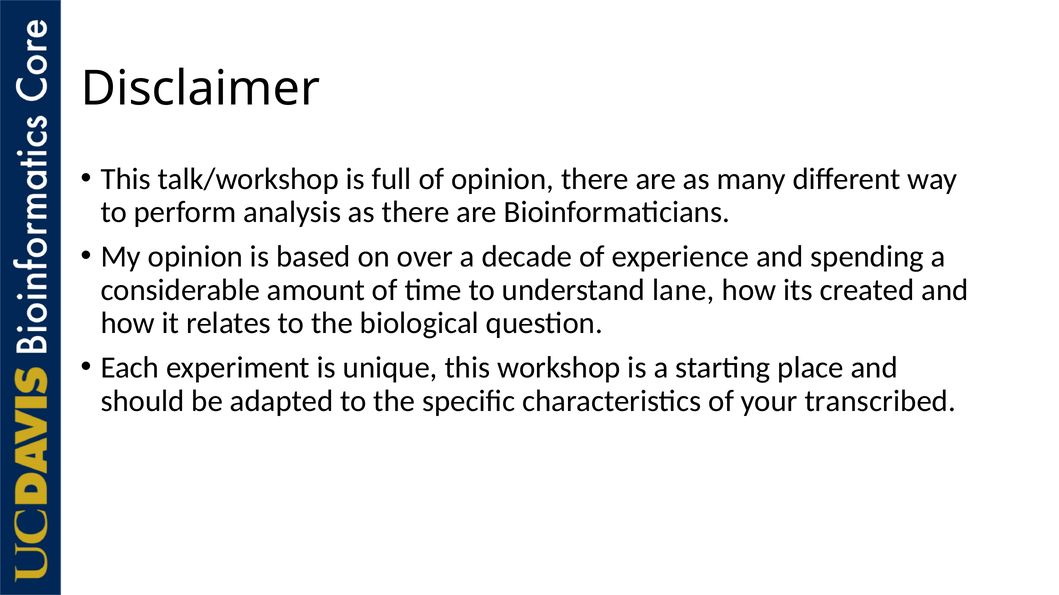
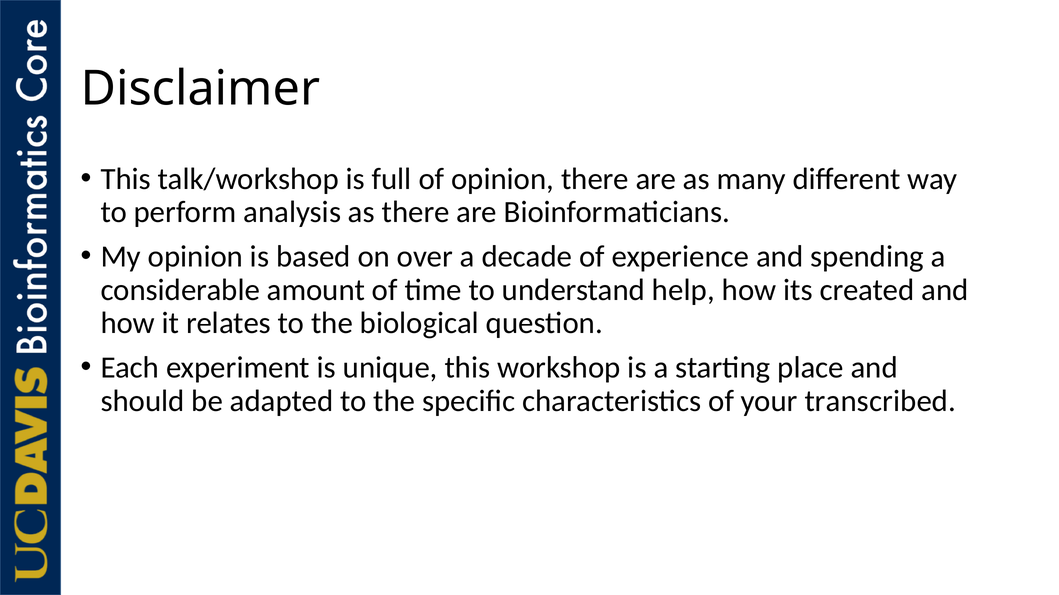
lane: lane -> help (683, 290)
